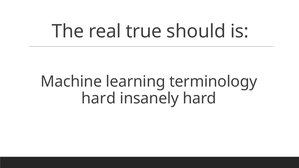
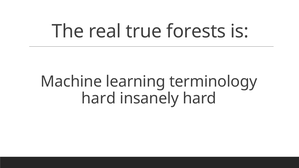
should: should -> forests (196, 31)
